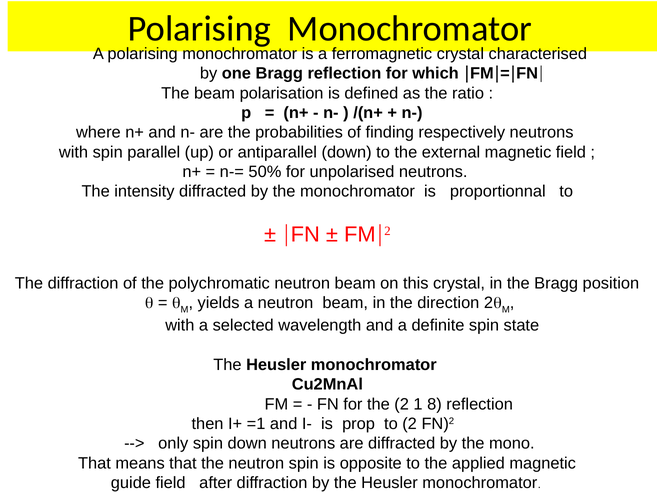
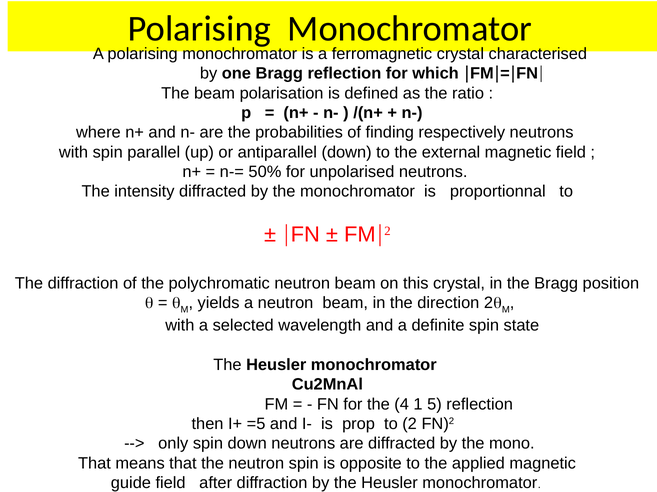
the 2: 2 -> 4 (402, 405)
8: 8 -> 5 (434, 405)
=1: =1 -> =5 (256, 424)
